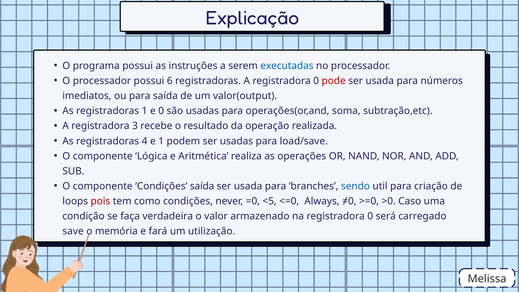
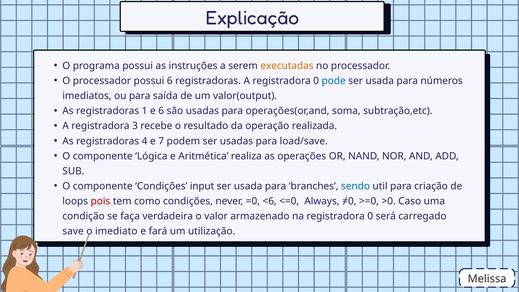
executadas colour: blue -> orange (287, 66)
pode colour: red -> blue (334, 81)
e 0: 0 -> 6 (161, 111)
e 1: 1 -> 7 (161, 141)
Condições saída: saída -> input (202, 186)
<5: <5 -> <6 (270, 201)
memória: memória -> imediato (116, 231)
